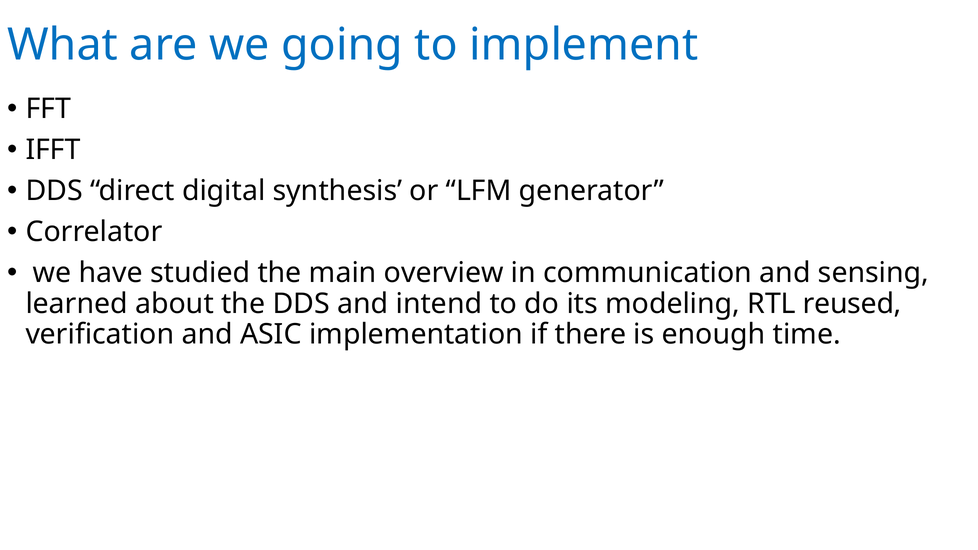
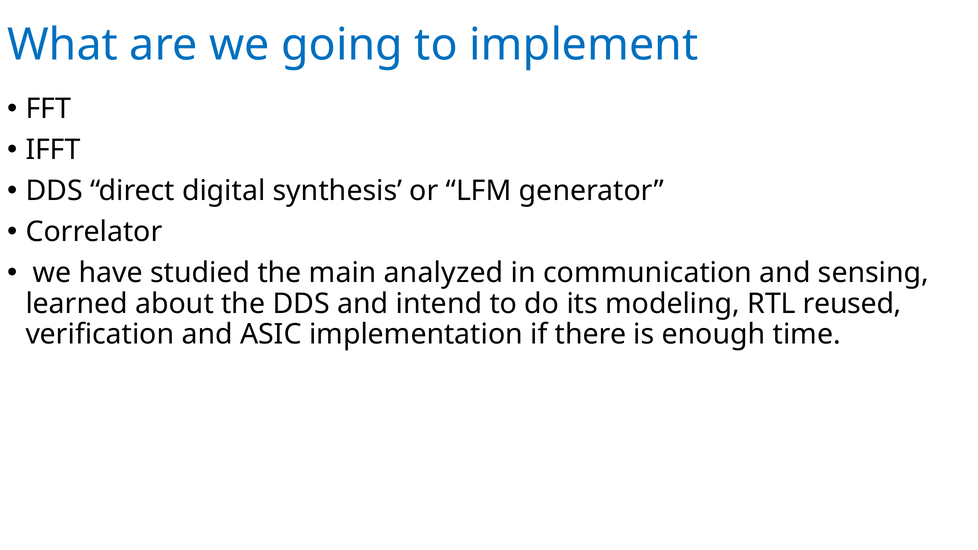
overview: overview -> analyzed (444, 273)
